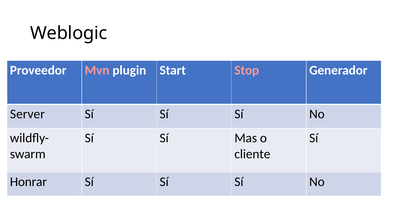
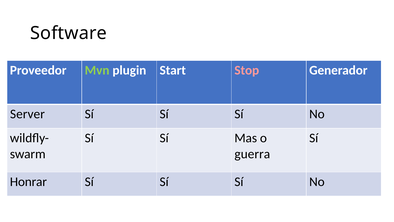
Weblogic: Weblogic -> Software (68, 33)
Mvn colour: pink -> light green (97, 70)
cliente: cliente -> guerra (252, 154)
